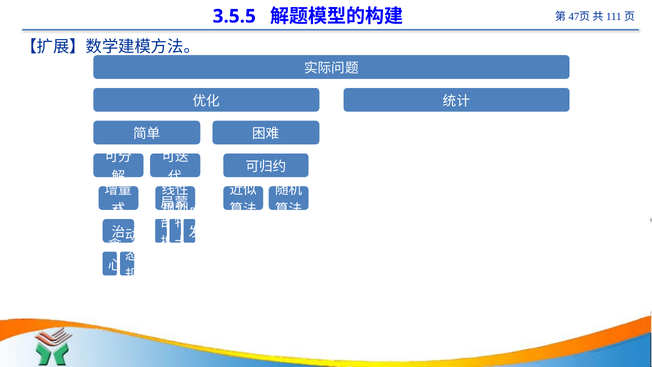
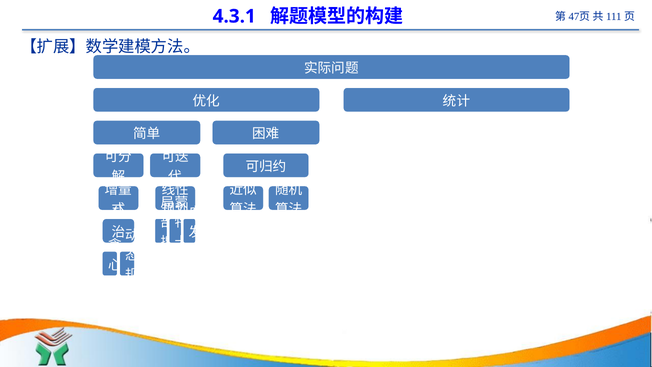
3.5.5: 3.5.5 -> 4.3.1 (234, 16)
